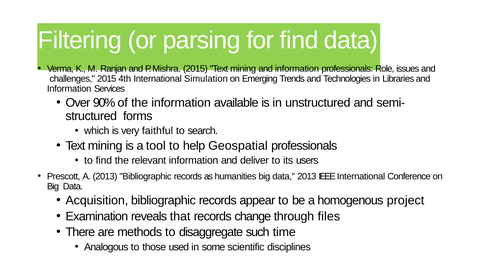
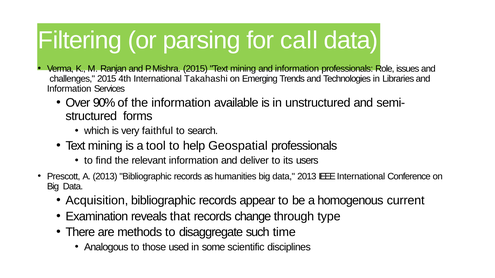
for find: find -> call (299, 40)
Simulation: Simulation -> Takahashi (206, 79)
project: project -> current (406, 201)
files: files -> type (329, 217)
